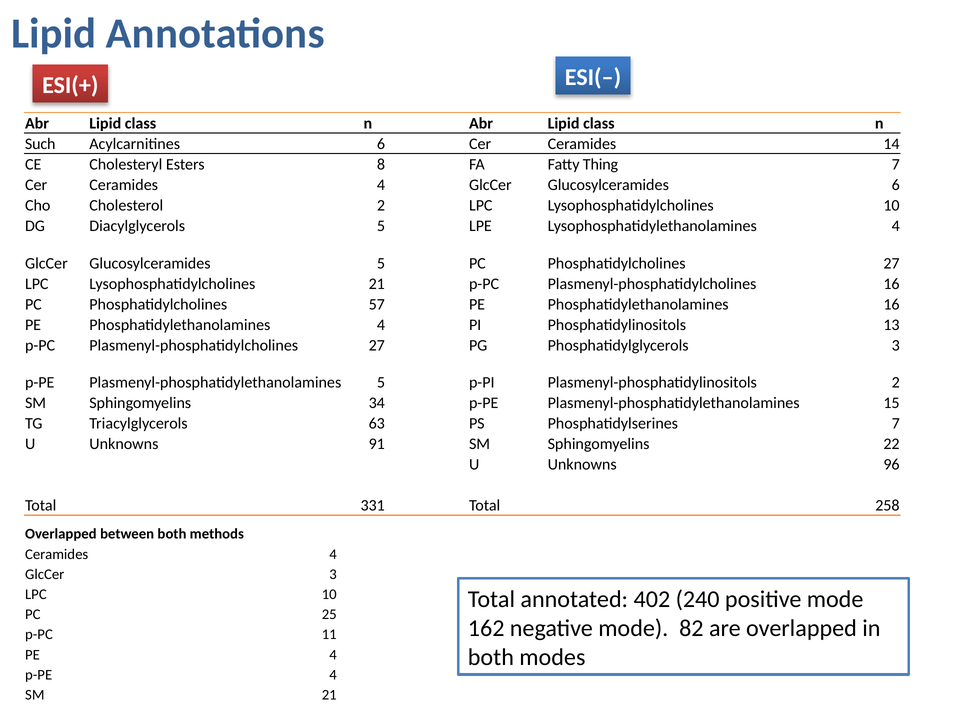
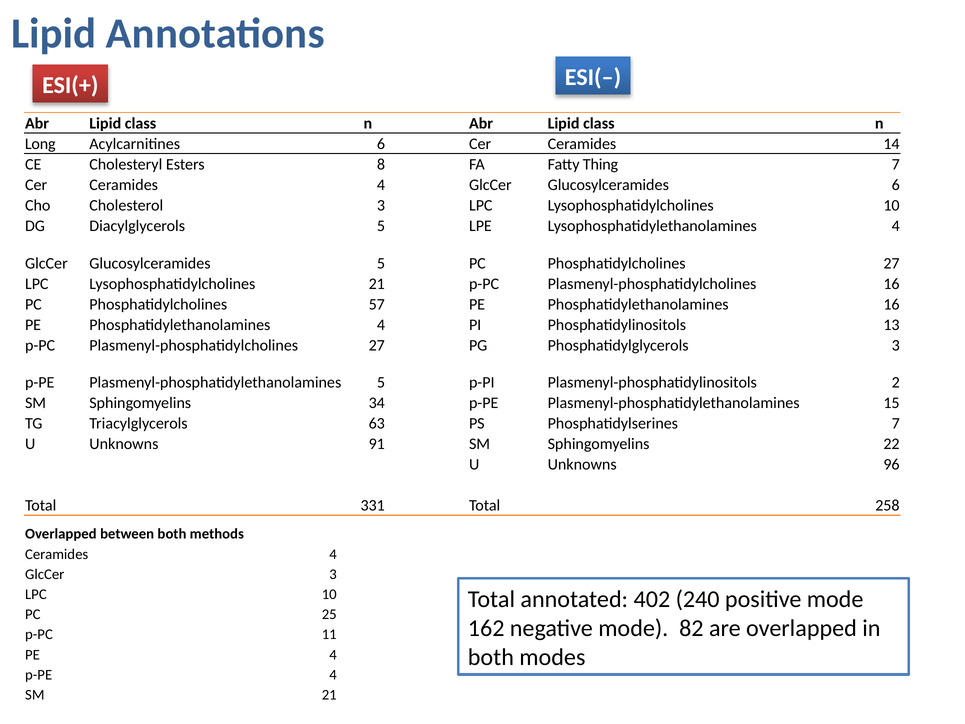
Such: Such -> Long (40, 144)
Cholesterol 2: 2 -> 3 (381, 206)
